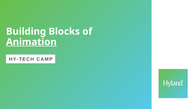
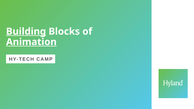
Building underline: none -> present (26, 32)
